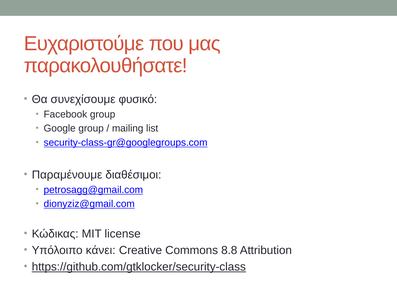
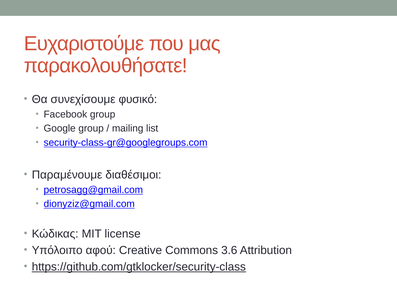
κάνει: κάνει -> αφού (101, 250)
8.8: 8.8 -> 3.6 (229, 250)
